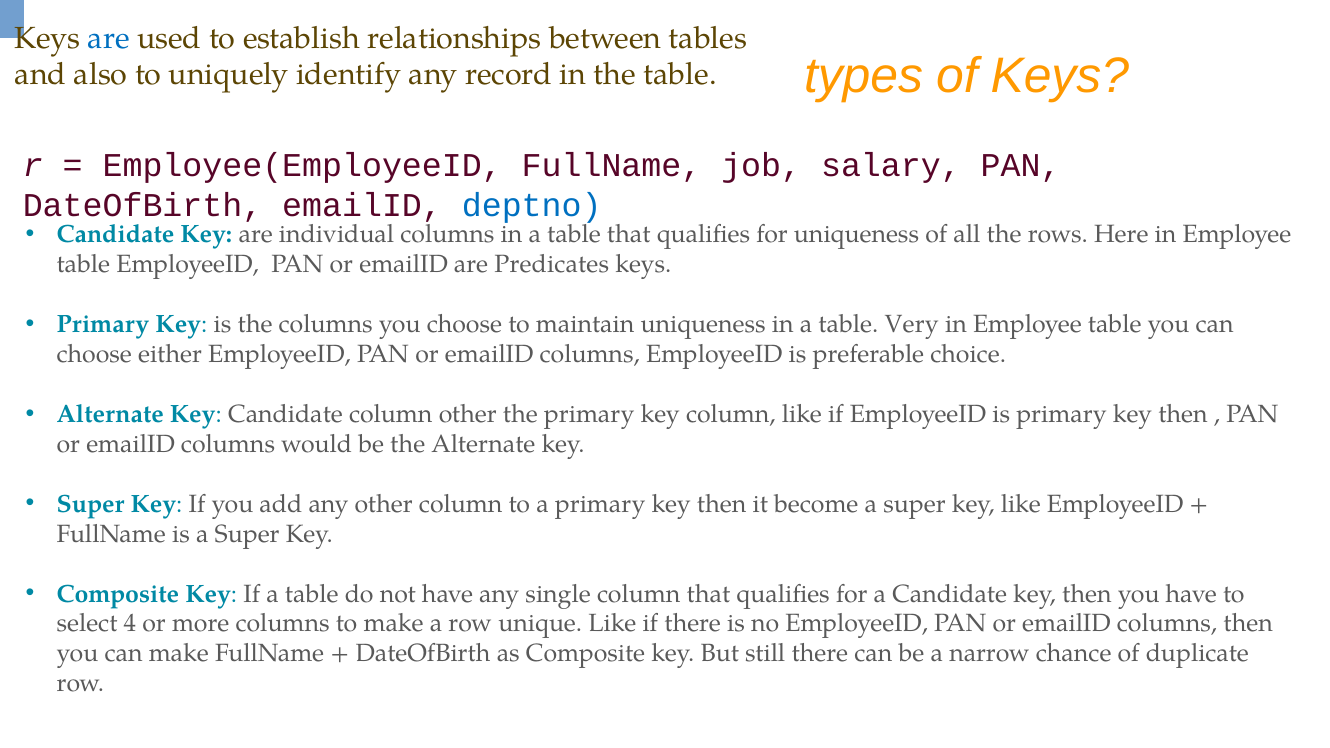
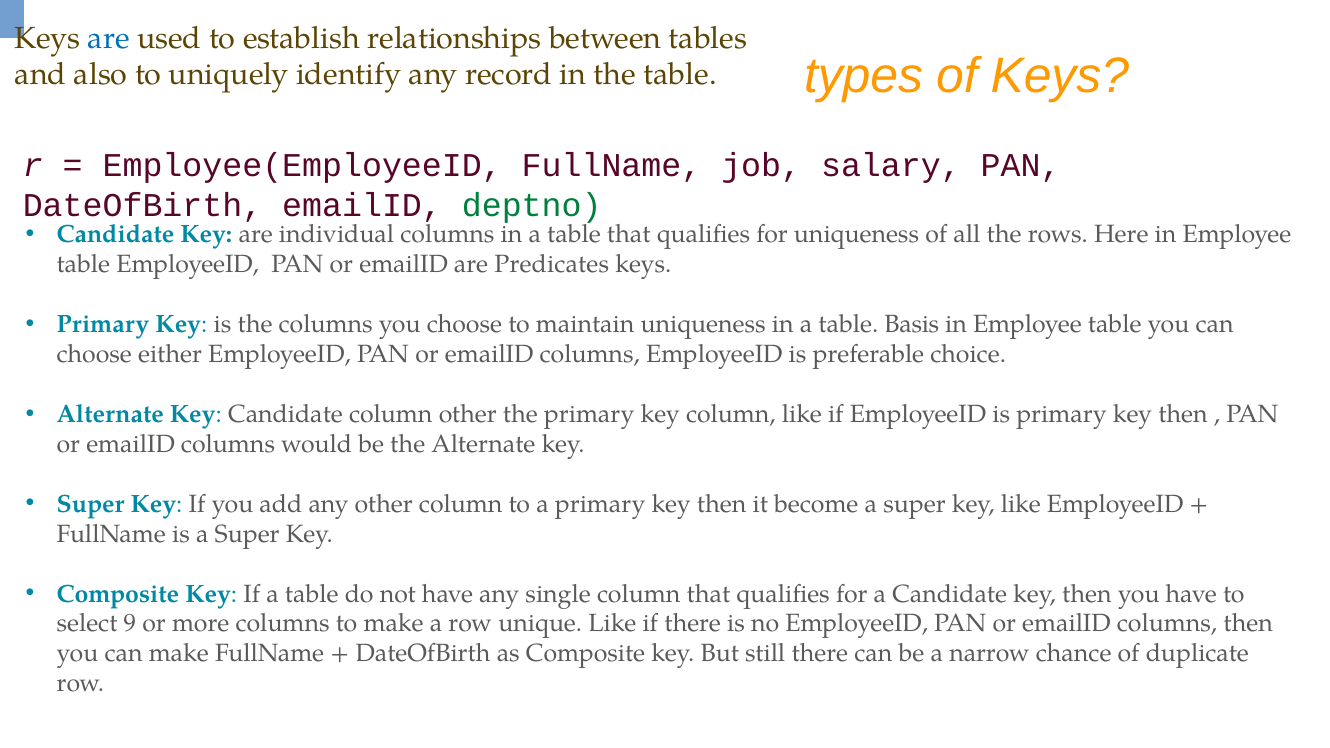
deptno colour: blue -> green (532, 205)
Very: Very -> Basis (912, 325)
4: 4 -> 9 (130, 624)
